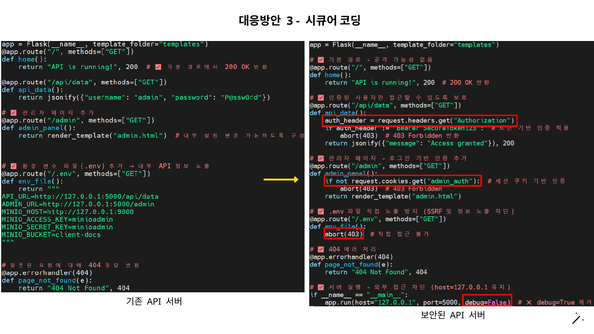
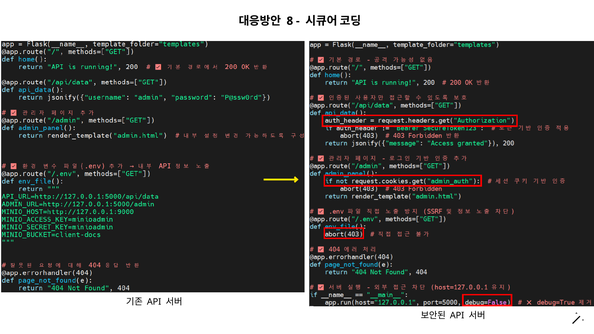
3: 3 -> 8 (290, 21)
